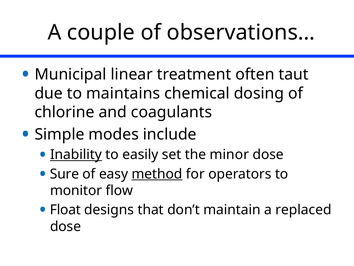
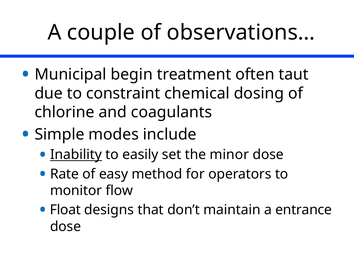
linear: linear -> begin (132, 74)
maintains: maintains -> constraint (123, 93)
Sure: Sure -> Rate (64, 174)
method underline: present -> none (157, 174)
replaced: replaced -> entrance (304, 210)
